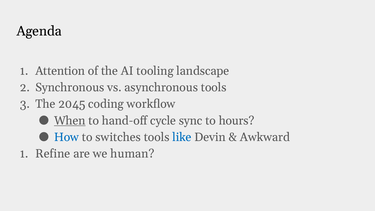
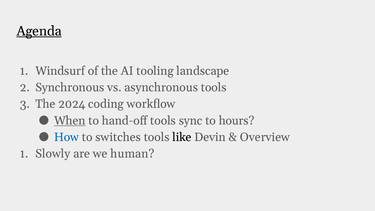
Agenda underline: none -> present (39, 31)
Attention: Attention -> Windsurf (60, 71)
2045: 2045 -> 2024 (72, 104)
hand-off cycle: cycle -> tools (163, 121)
like colour: blue -> black (182, 137)
Awkward: Awkward -> Overview (265, 137)
Refine: Refine -> Slowly (53, 154)
